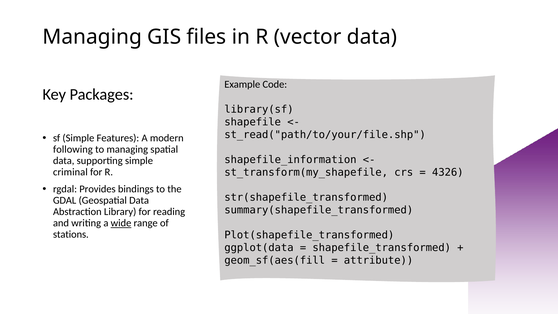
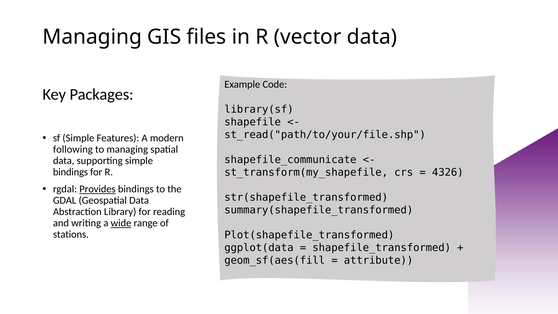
shapefile_information: shapefile_information -> shapefile_communicate (290, 160)
criminal: criminal -> bindings (70, 172)
Provides underline: none -> present (97, 189)
